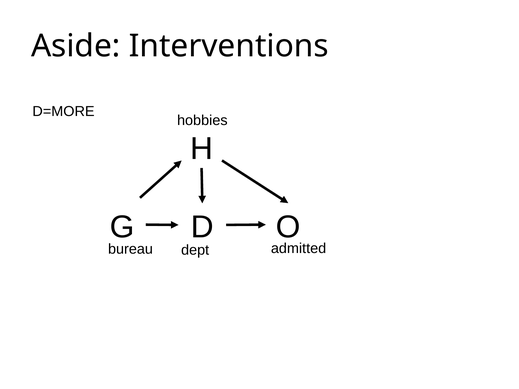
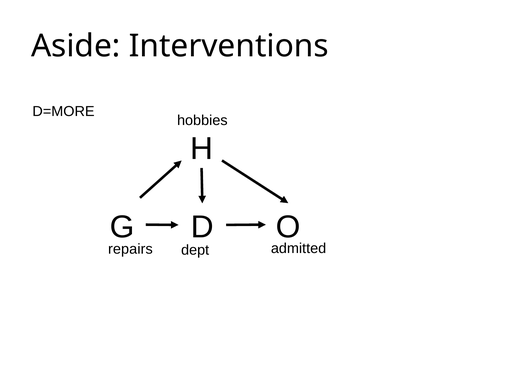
bureau: bureau -> repairs (130, 249)
